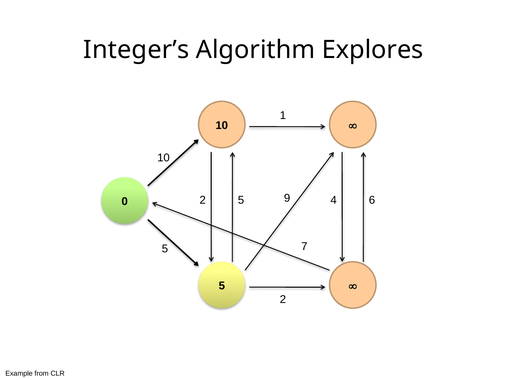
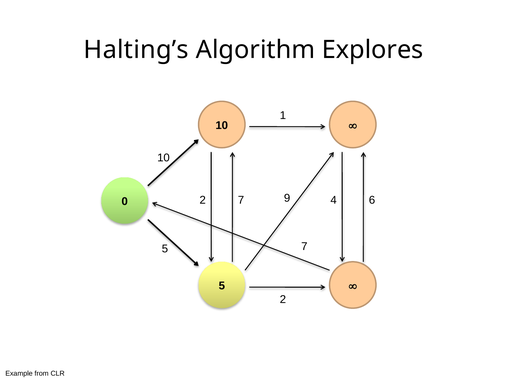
Integer’s: Integer’s -> Halting’s (136, 50)
2 5: 5 -> 7 (241, 200)
